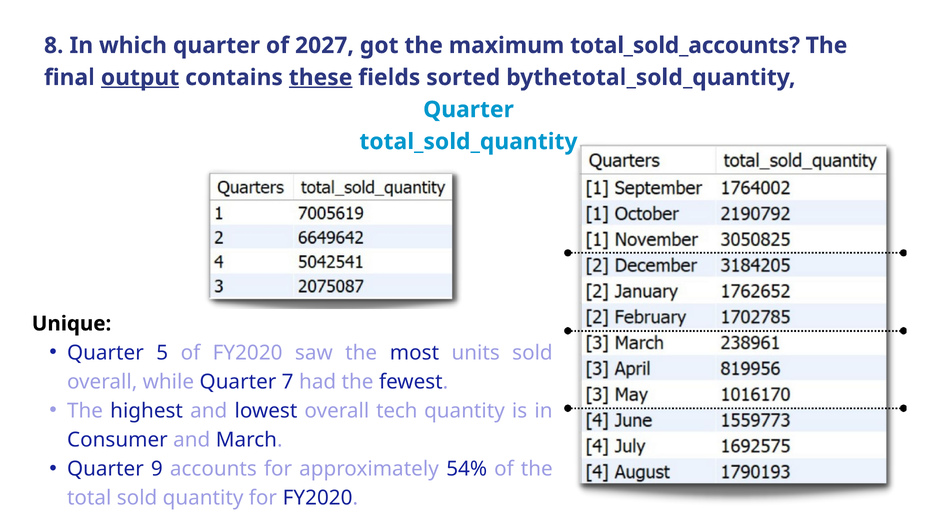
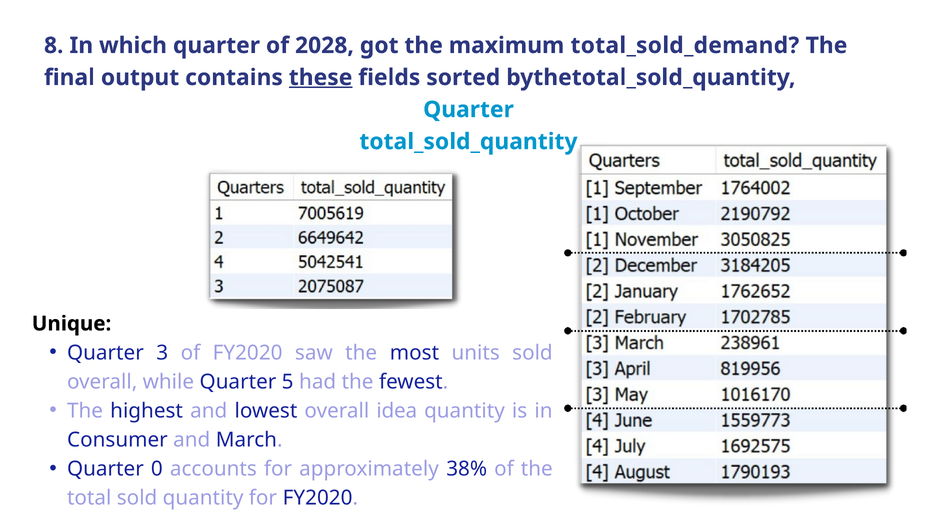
2027: 2027 -> 2028 (324, 46)
total_sold_accounts: total_sold_accounts -> total_sold_demand (685, 46)
output underline: present -> none (140, 78)
5: 5 -> 3 (162, 353)
7: 7 -> 5 (288, 382)
tech: tech -> idea (397, 411)
9: 9 -> 0 (157, 469)
54%: 54% -> 38% (467, 469)
